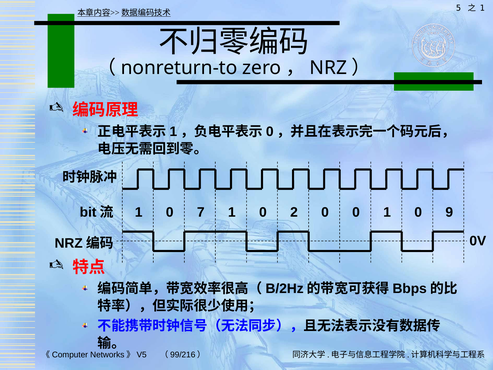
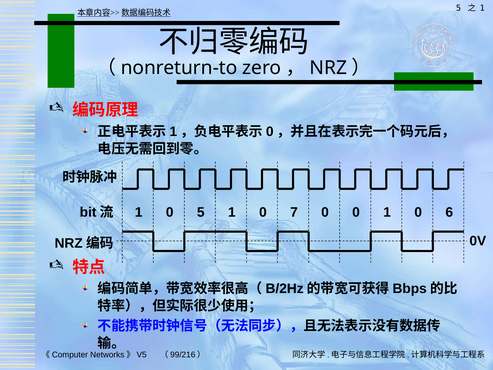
0 7: 7 -> 5 (201, 212)
2: 2 -> 7 (294, 212)
9: 9 -> 6 (449, 212)
